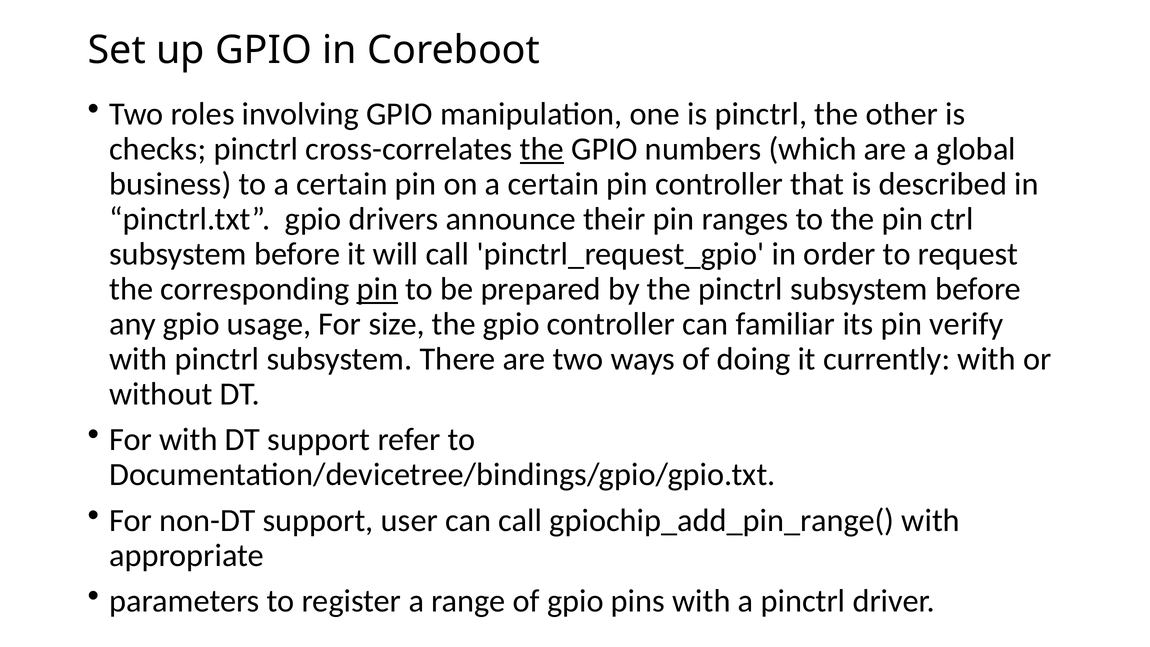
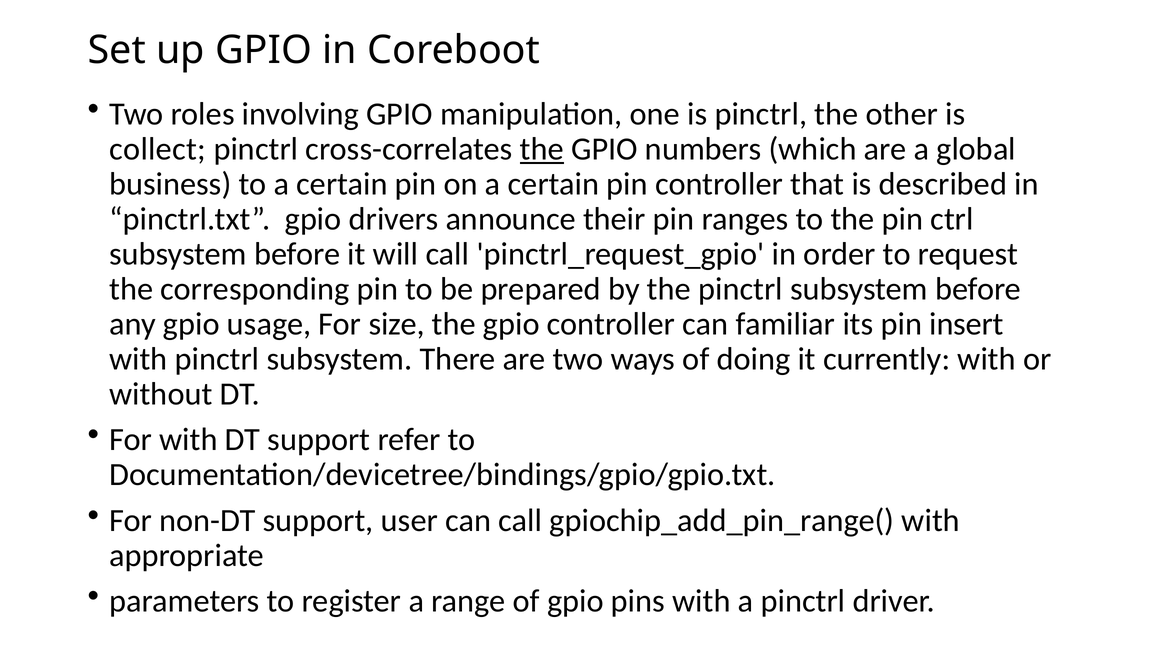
checks: checks -> collect (158, 149)
pin underline: present -> none (377, 289)
verify: verify -> insert (966, 324)
